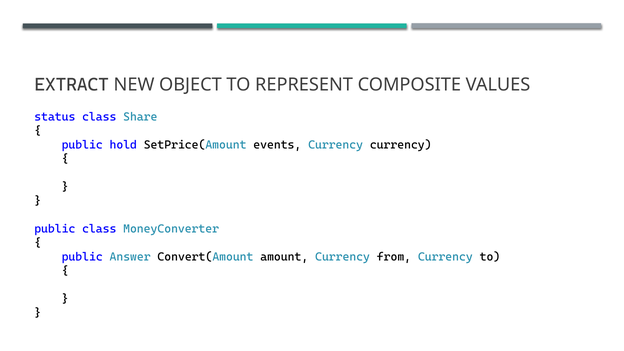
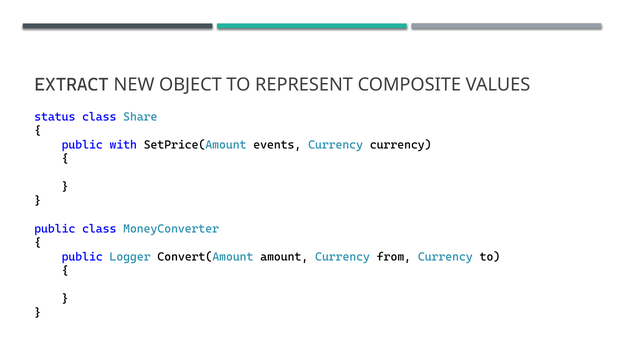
hold: hold -> with (123, 145)
Answer: Answer -> Logger (130, 257)
